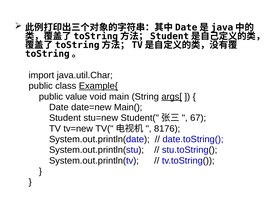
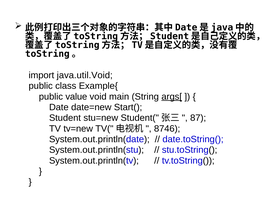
java.util.Char: java.util.Char -> java.util.Void (85, 76)
Example{ underline: present -> none (98, 86)
Main(: Main( -> Start( (128, 108)
67: 67 -> 87 (198, 118)
8176: 8176 -> 8746 (167, 129)
